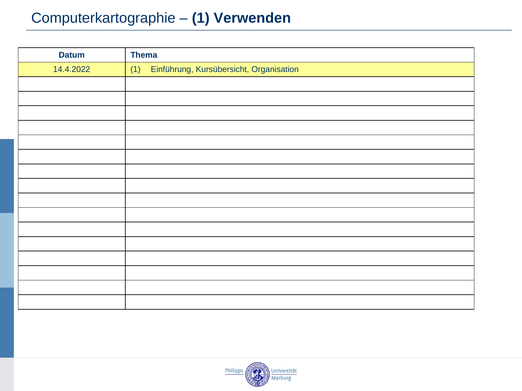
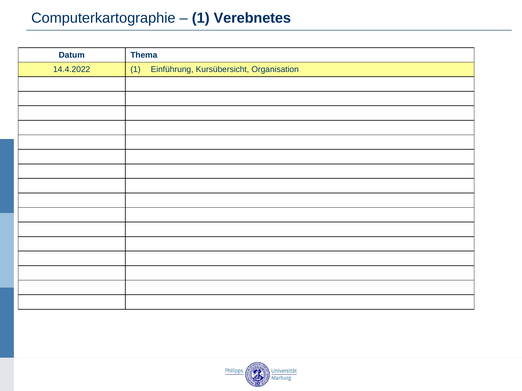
Verwenden: Verwenden -> Verebnetes (252, 18)
